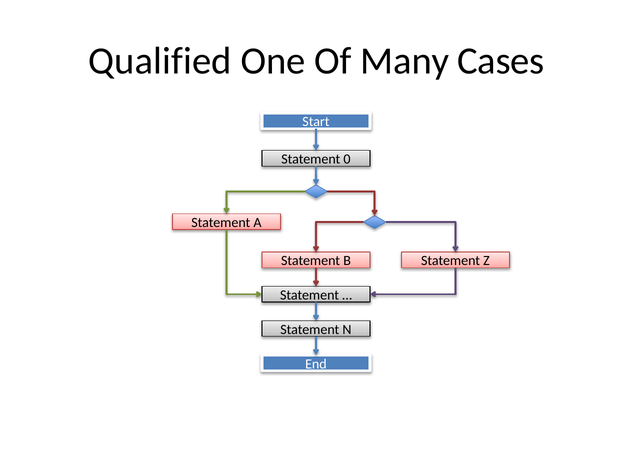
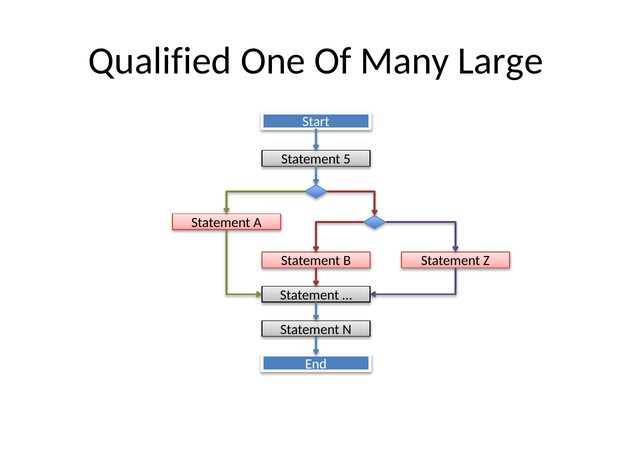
Cases: Cases -> Large (500, 61)
0: 0 -> 5 (347, 159)
